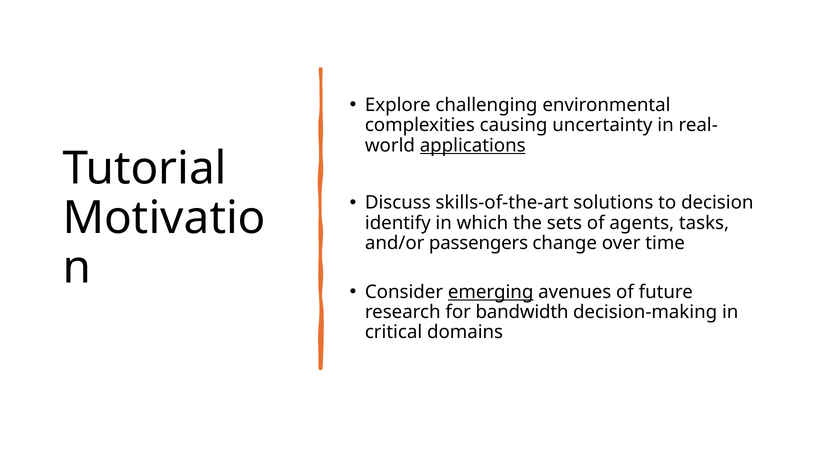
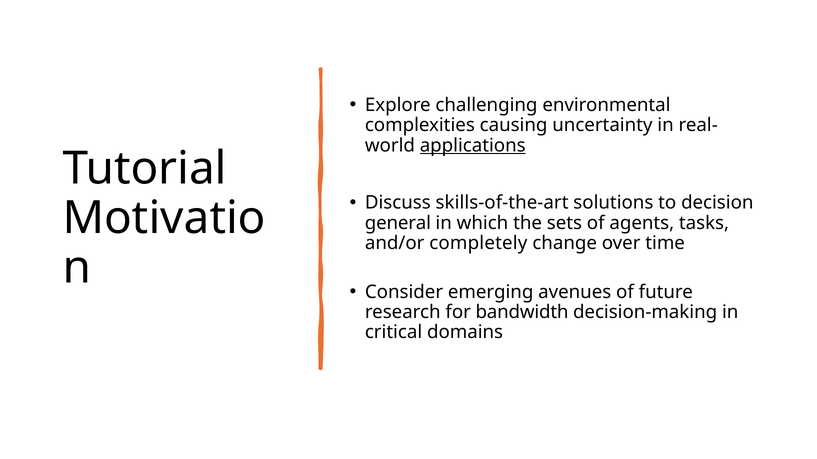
identify: identify -> general (398, 223)
passengers: passengers -> completely (478, 243)
emerging underline: present -> none (491, 292)
